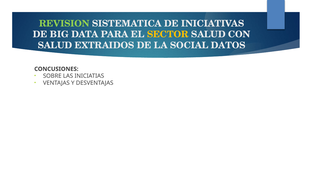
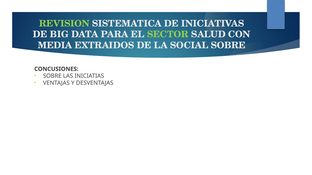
SECTOR colour: yellow -> light green (168, 35)
SALUD: SALUD -> MEDIA (55, 46)
SOCIAL DATOS: DATOS -> SOBRE (228, 46)
